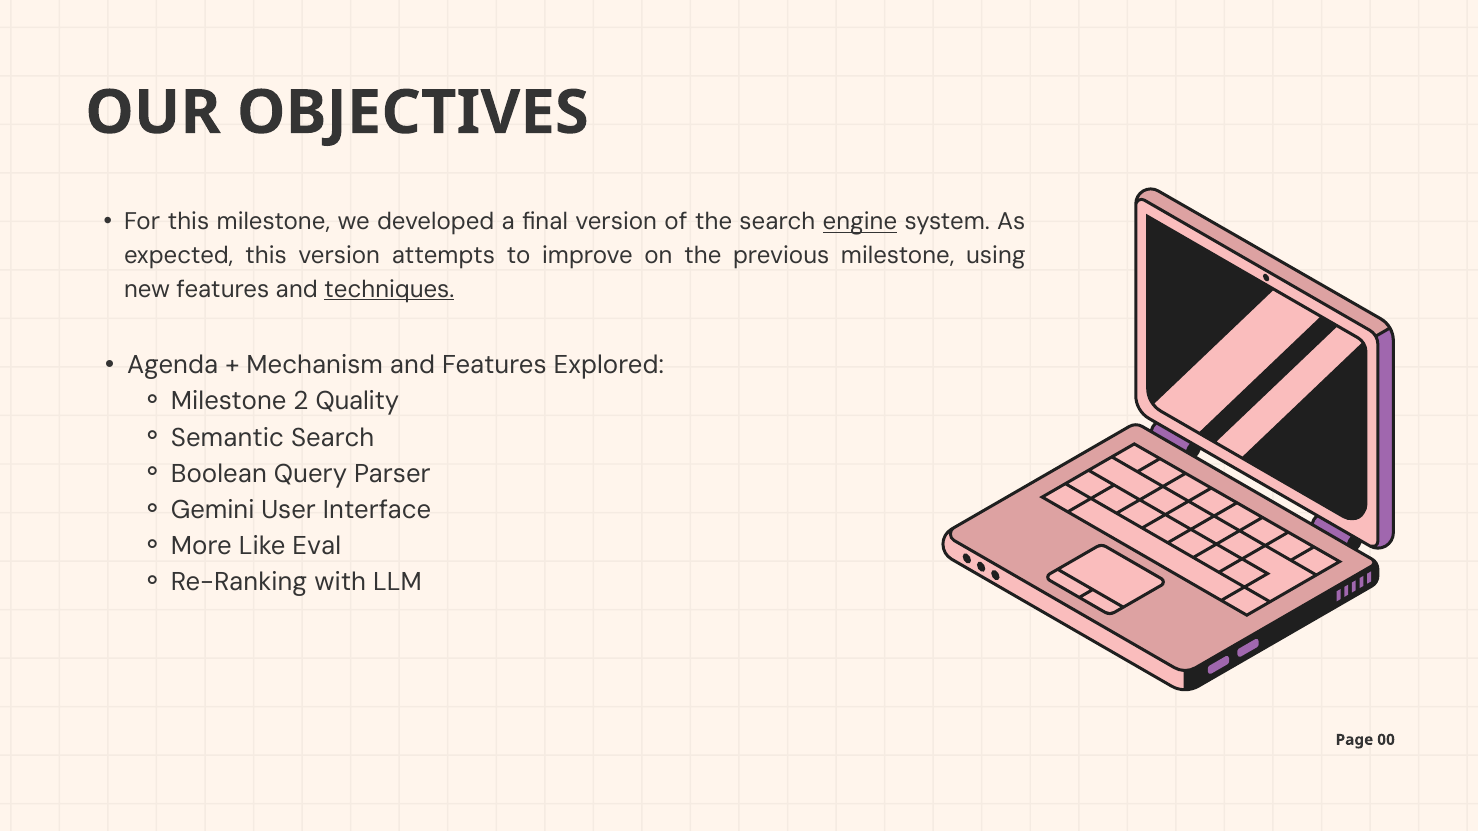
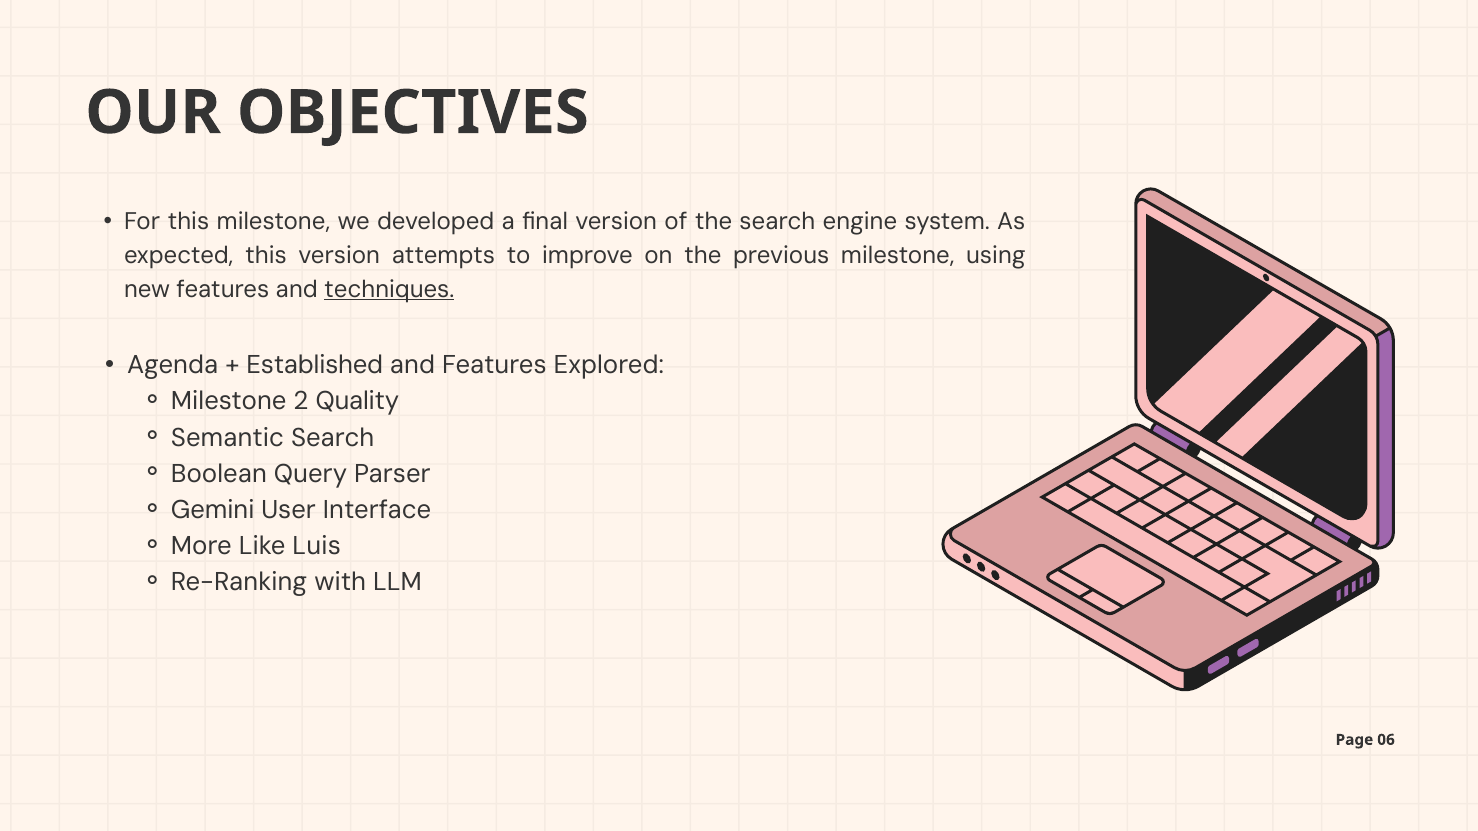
engine underline: present -> none (860, 222)
Mechanism: Mechanism -> Established (315, 366)
Eval: Eval -> Luis (317, 546)
00: 00 -> 06 (1386, 740)
